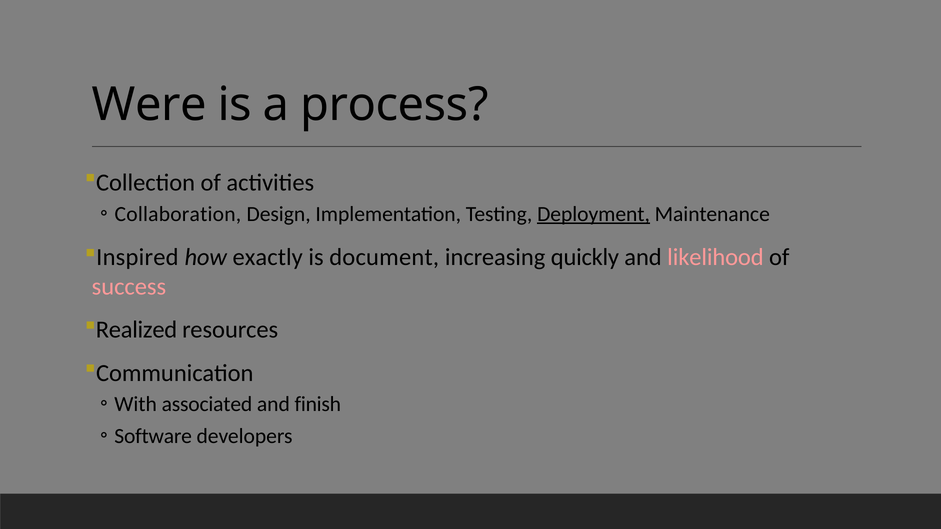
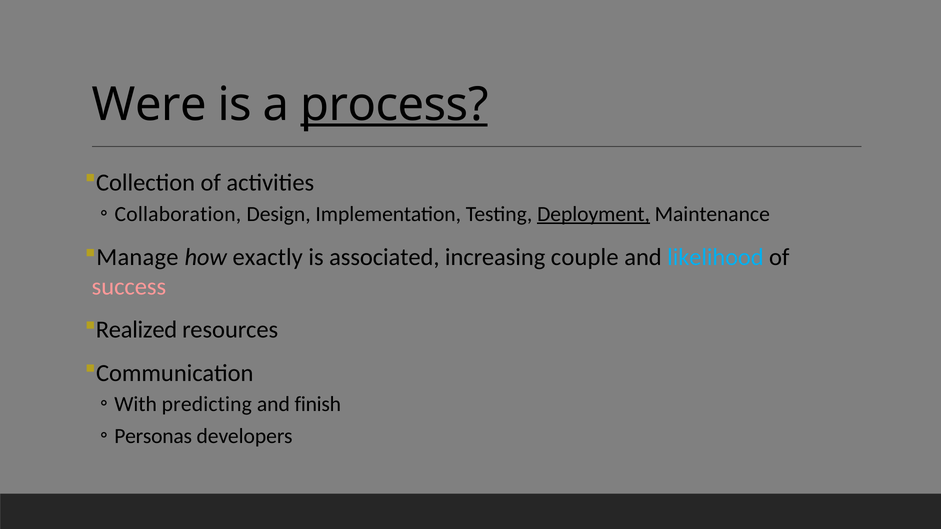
process underline: none -> present (394, 105)
Inspired: Inspired -> Manage (137, 258)
document: document -> associated (384, 258)
quickly: quickly -> couple (585, 258)
likelihood colour: pink -> light blue (715, 258)
associated: associated -> predicting (207, 405)
Software: Software -> Personas (153, 436)
